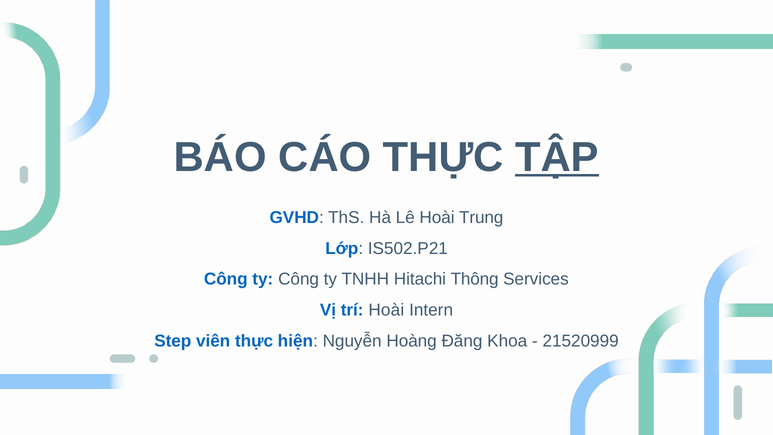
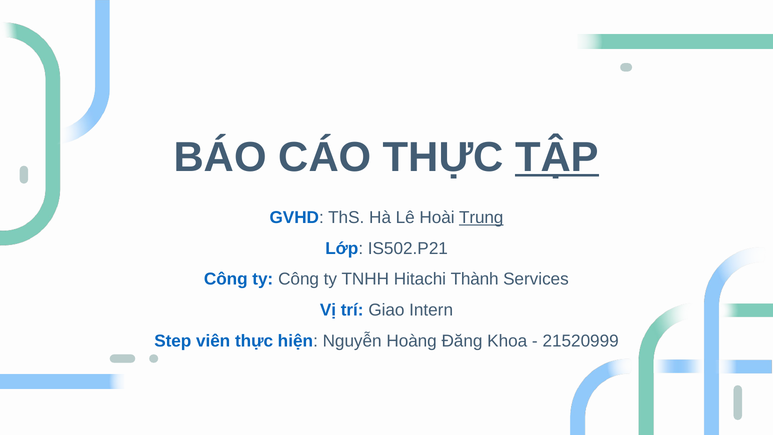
Trung underline: none -> present (481, 217)
Thông: Thông -> Thành (475, 279)
trí Hoài: Hoài -> Giao (386, 310)
